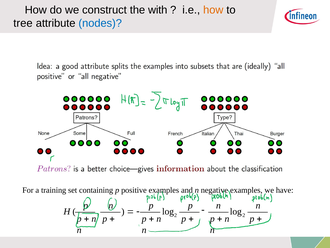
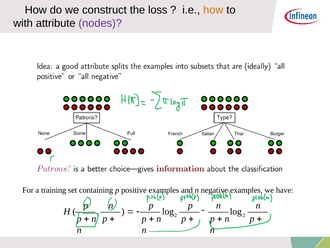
with: with -> loss (158, 10)
tree: tree -> with (23, 23)
nodes colour: blue -> purple (100, 23)
